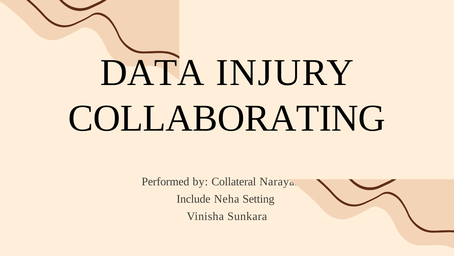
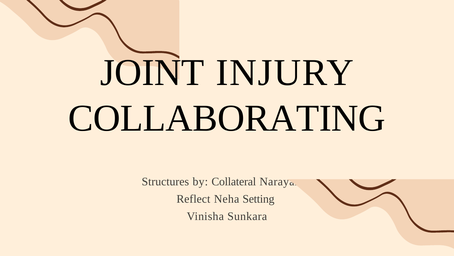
DATA: DATA -> JOINT (152, 72)
Performed: Performed -> Structures (165, 181)
Include: Include -> Reflect (193, 199)
